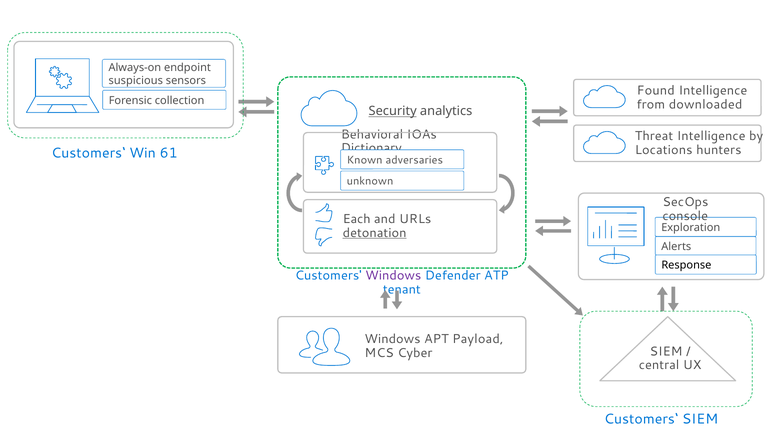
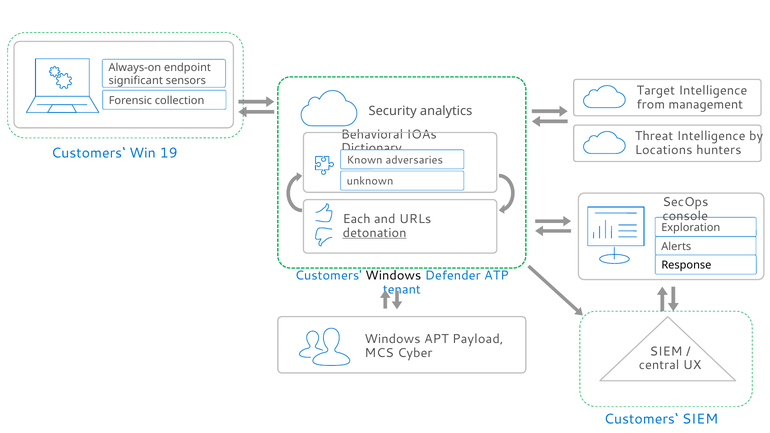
suspicious: suspicious -> significant (136, 81)
Found: Found -> Target (656, 91)
downloaded: downloaded -> management (706, 104)
Security underline: present -> none (393, 111)
61: 61 -> 19 (169, 153)
Windows colour: purple -> black (393, 276)
